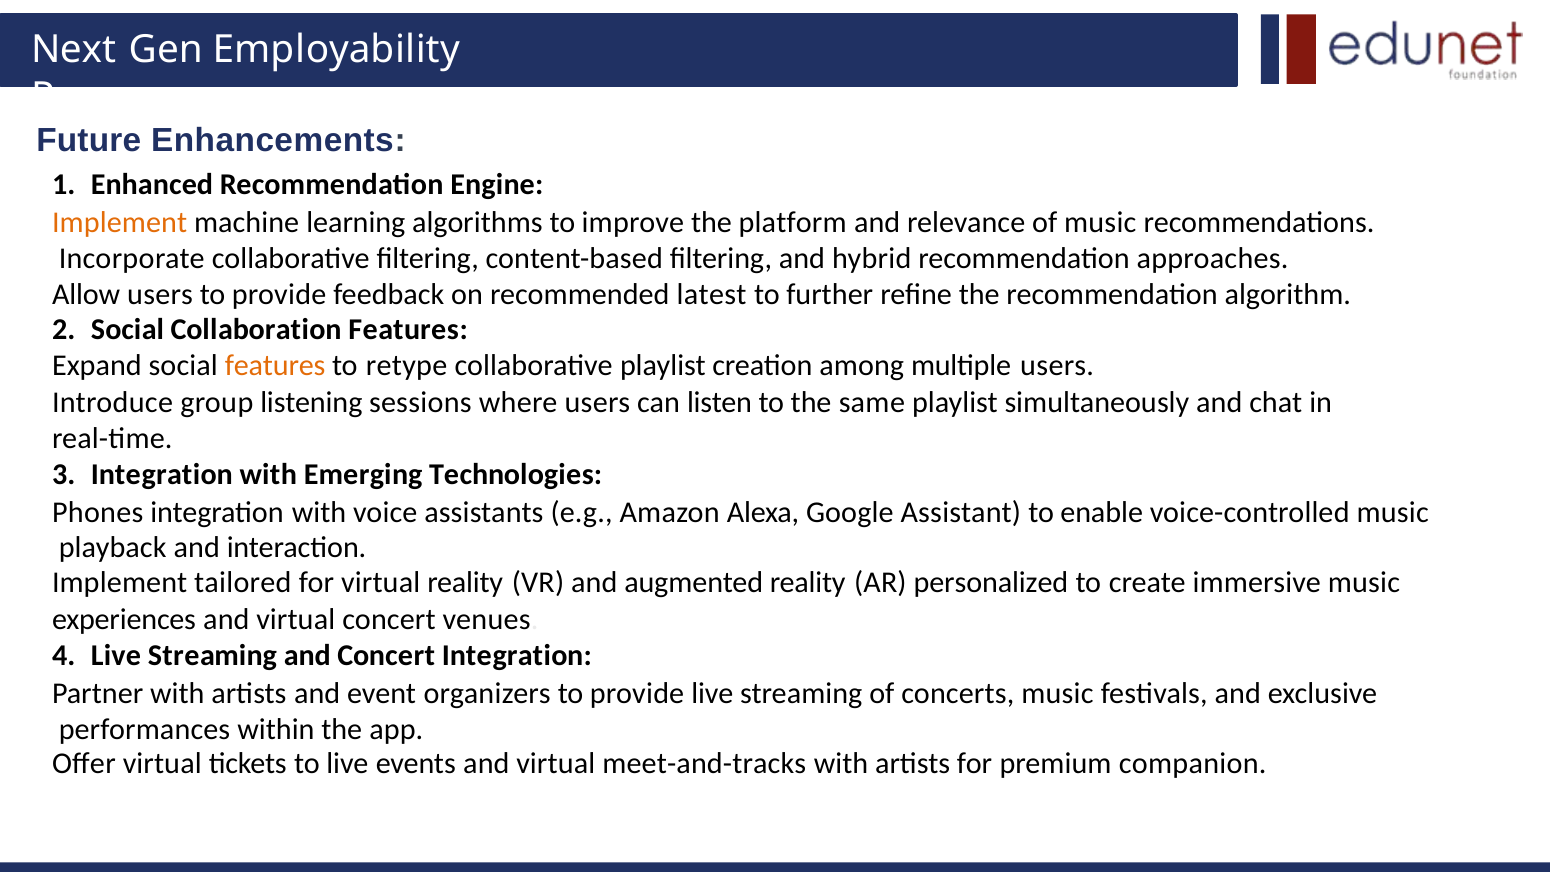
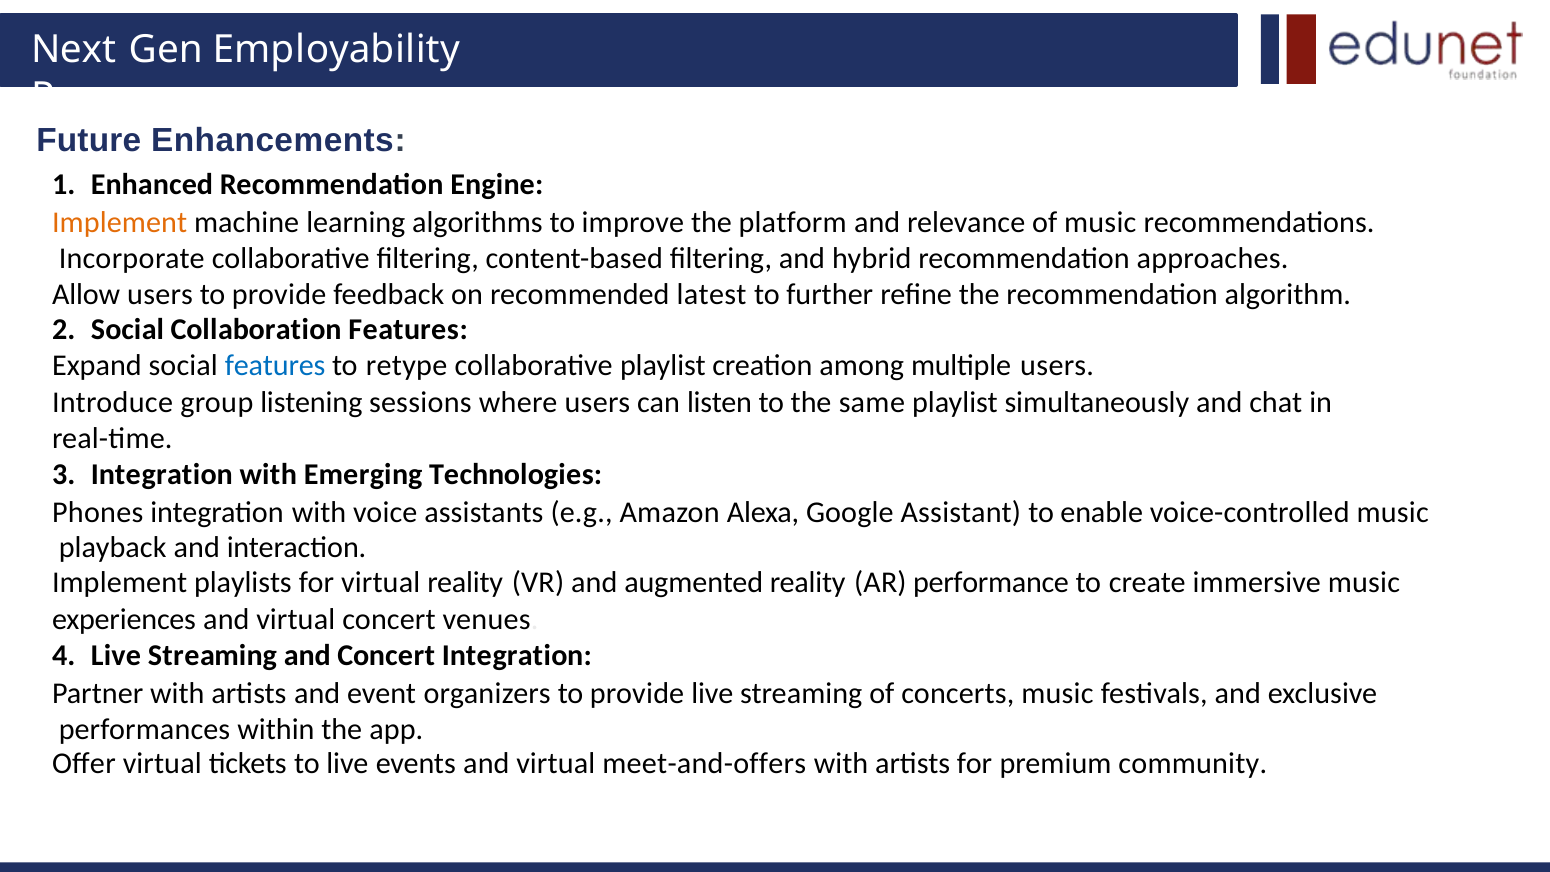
features colour: orange -> blue (275, 366)
tailored: tailored -> playlists (243, 582)
personalized: personalized -> performance (991, 582)
meet-and-tracks: meet-and-tracks -> meet-and-offers (704, 764)
companion: companion -> community (1193, 764)
